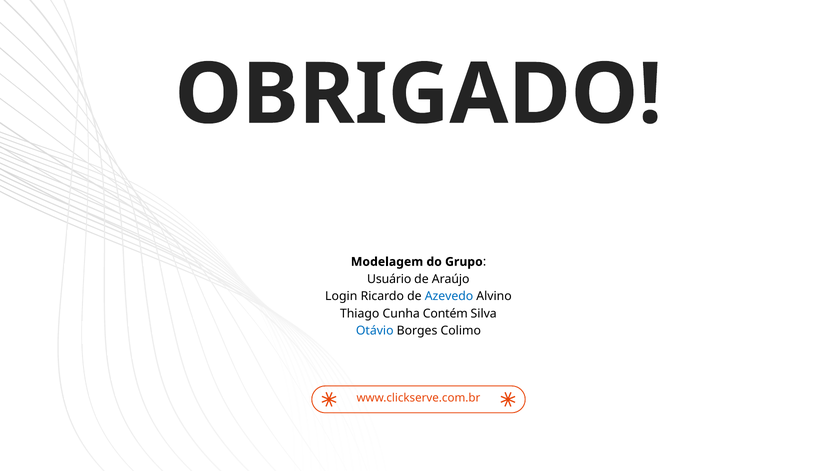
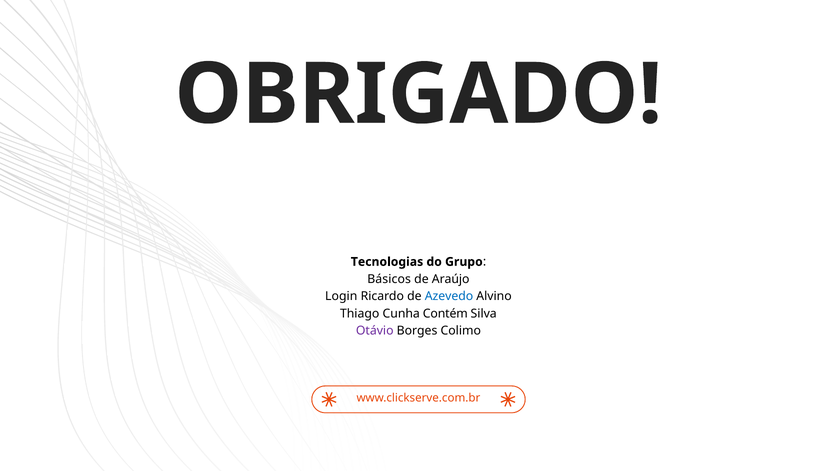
Modelagem: Modelagem -> Tecnologias (387, 262)
Usuário: Usuário -> Básicos (389, 279)
Otávio colour: blue -> purple (375, 331)
